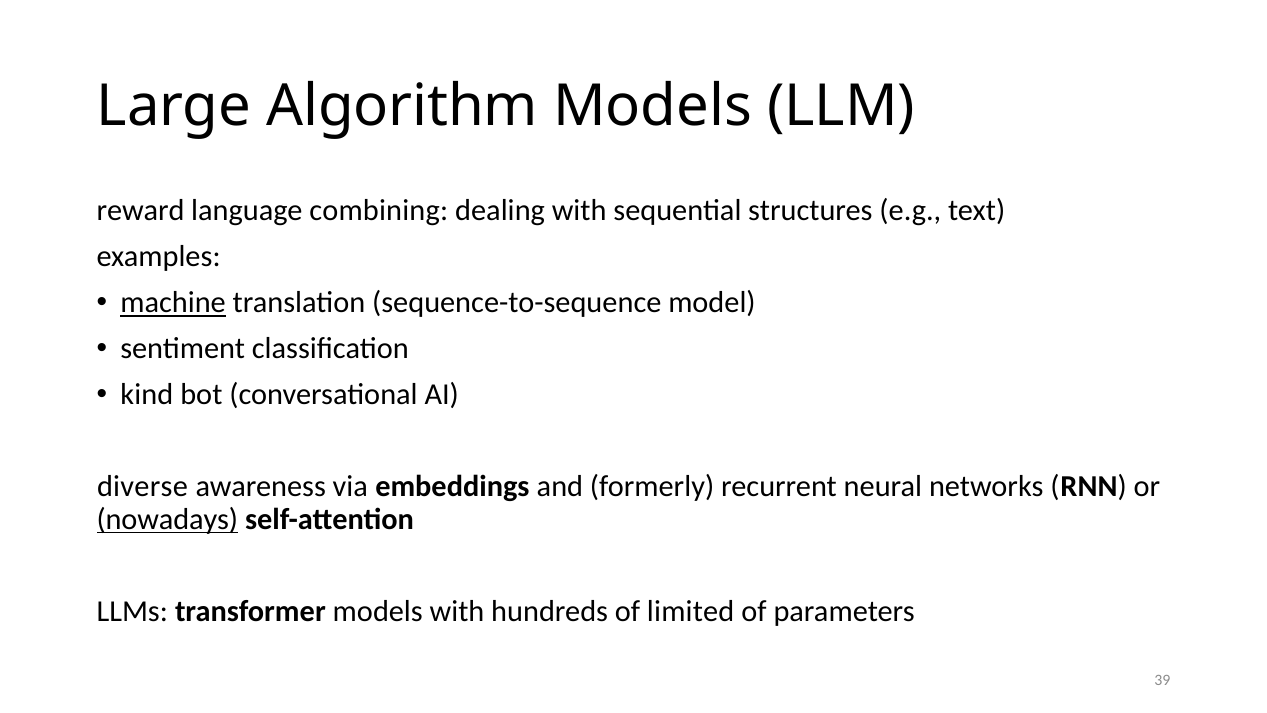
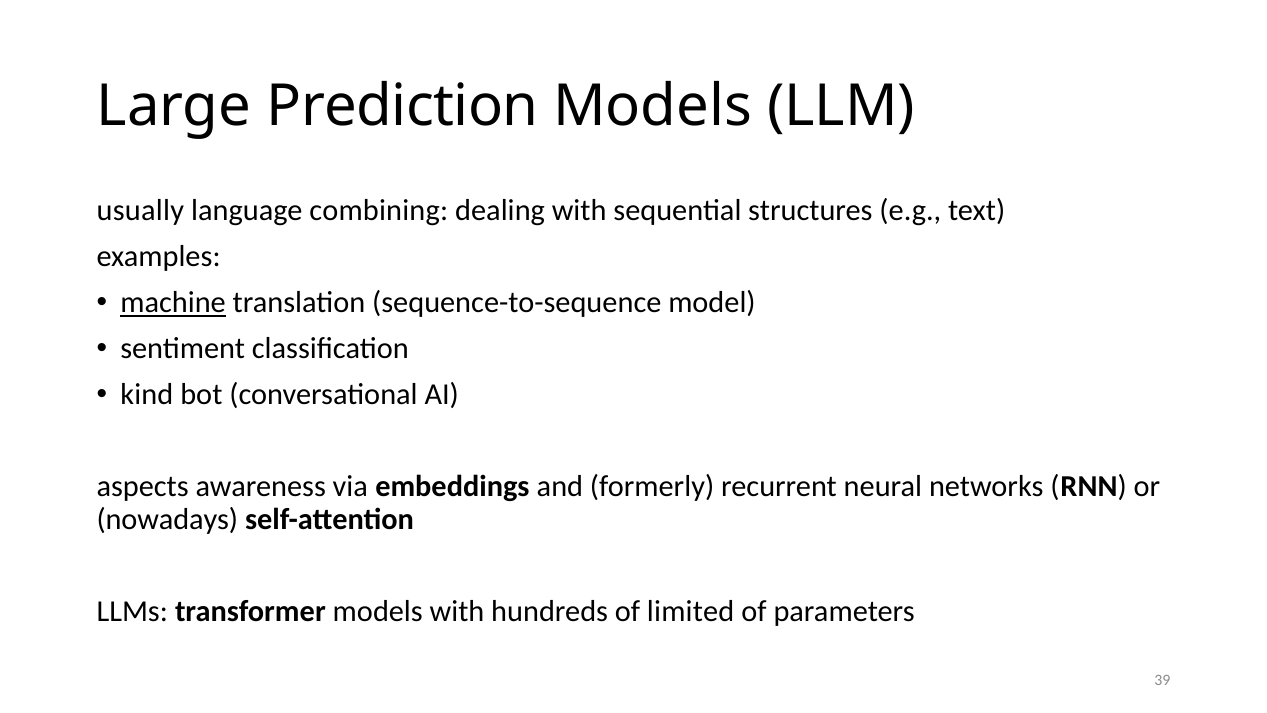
Algorithm: Algorithm -> Prediction (403, 106)
reward: reward -> usually (140, 211)
diverse: diverse -> aspects (143, 487)
nowadays underline: present -> none (167, 519)
